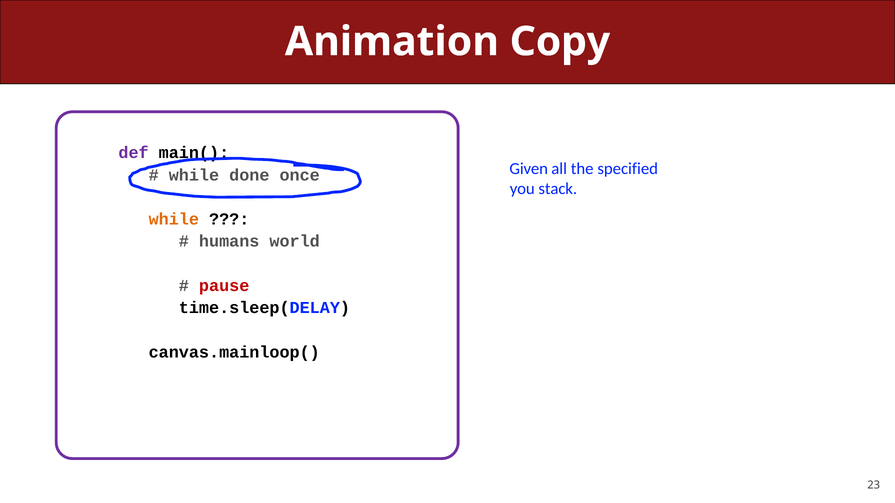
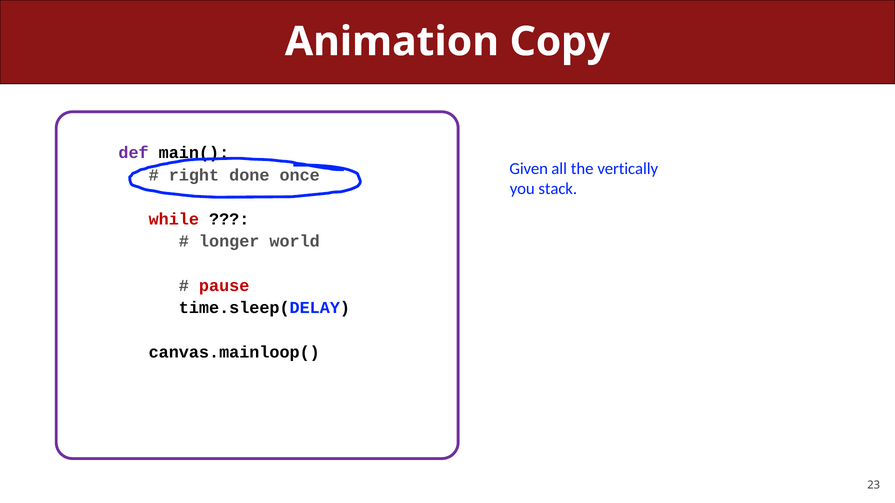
specified: specified -> vertically (628, 169)
while: while -> right (194, 175)
while colour: orange -> red (174, 219)
humans: humans -> longer (229, 242)
